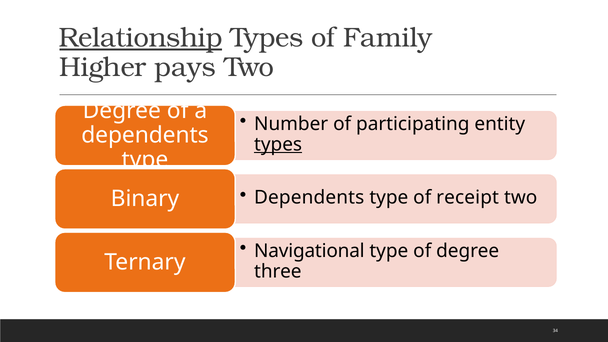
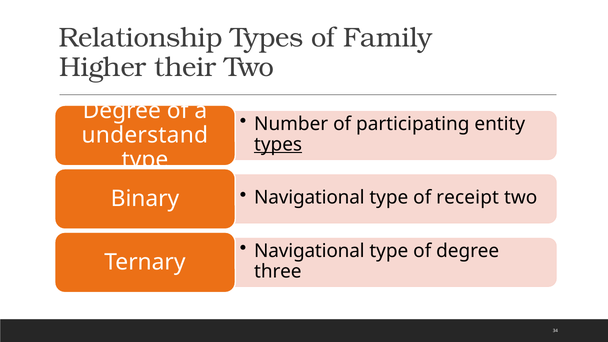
Relationship underline: present -> none (141, 38)
pays: pays -> their (185, 67)
dependents: dependents -> understand (145, 135)
Dependents: Dependents -> Navigational (309, 198)
